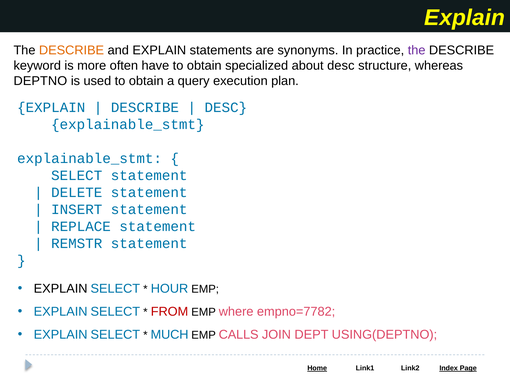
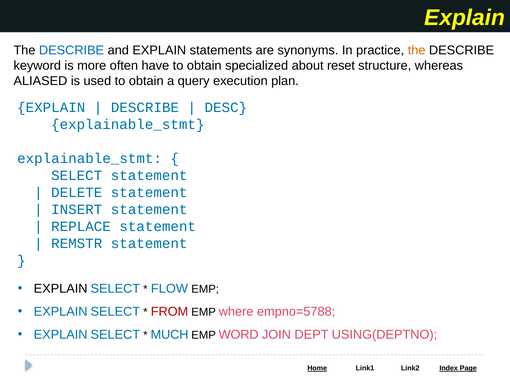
DESCRIBE colour: orange -> blue (72, 50)
the colour: purple -> orange (417, 50)
about desc: desc -> reset (341, 66)
DEPTNO: DEPTNO -> ALIASED (40, 81)
HOUR: HOUR -> FLOW (169, 288)
empno=7782: empno=7782 -> empno=5788 (296, 311)
CALLS: CALLS -> WORD (239, 334)
